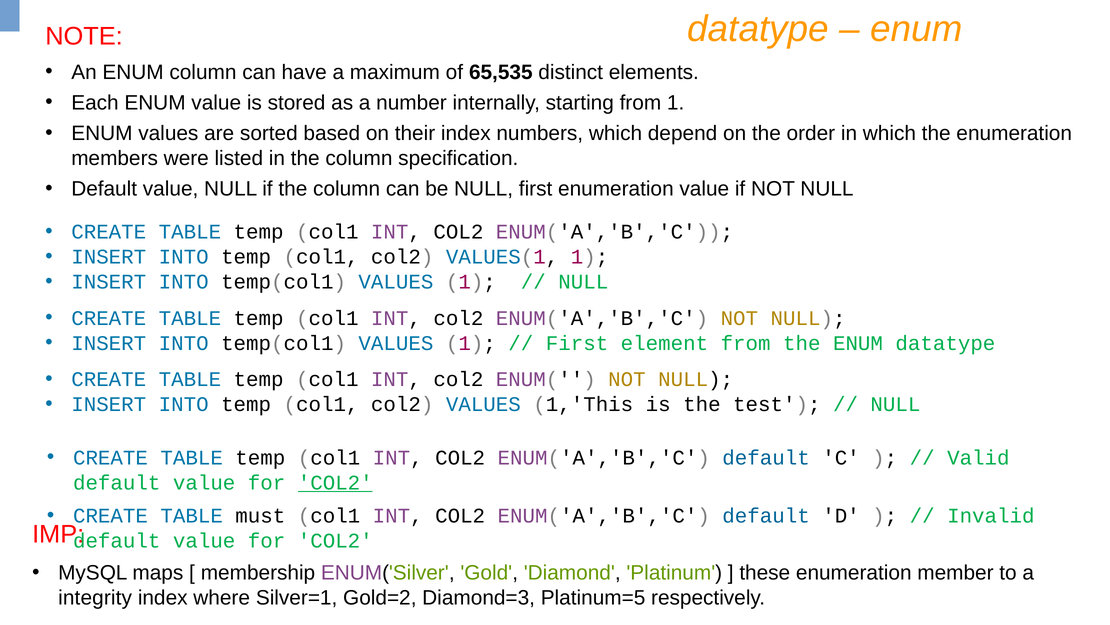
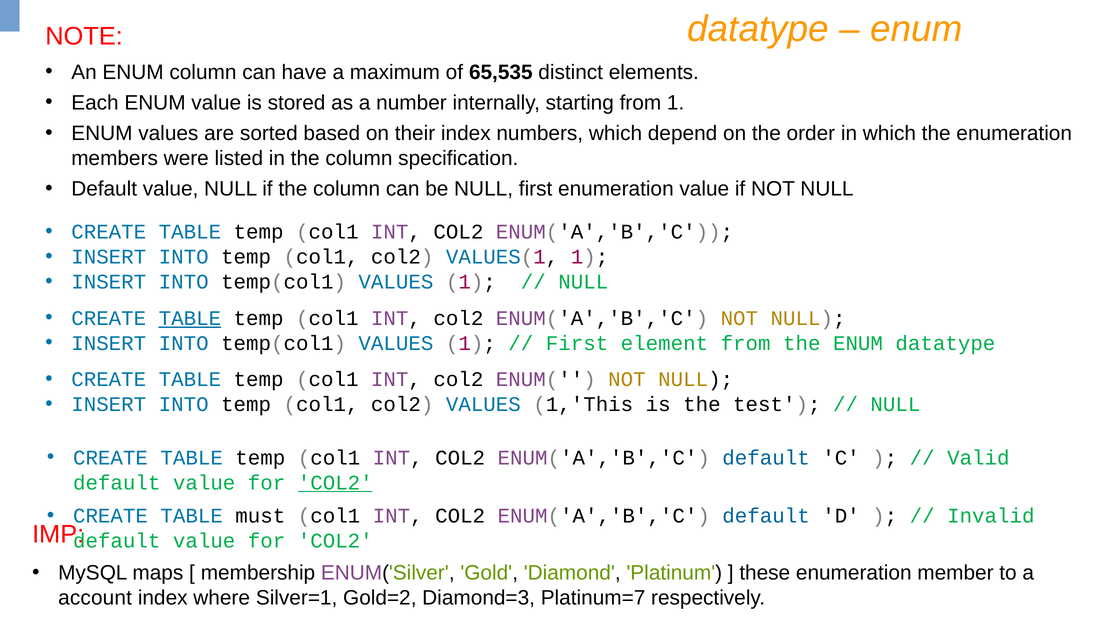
TABLE underline: none -> present (190, 318)
integrity: integrity -> account (95, 597)
Platinum=5: Platinum=5 -> Platinum=7 (593, 597)
